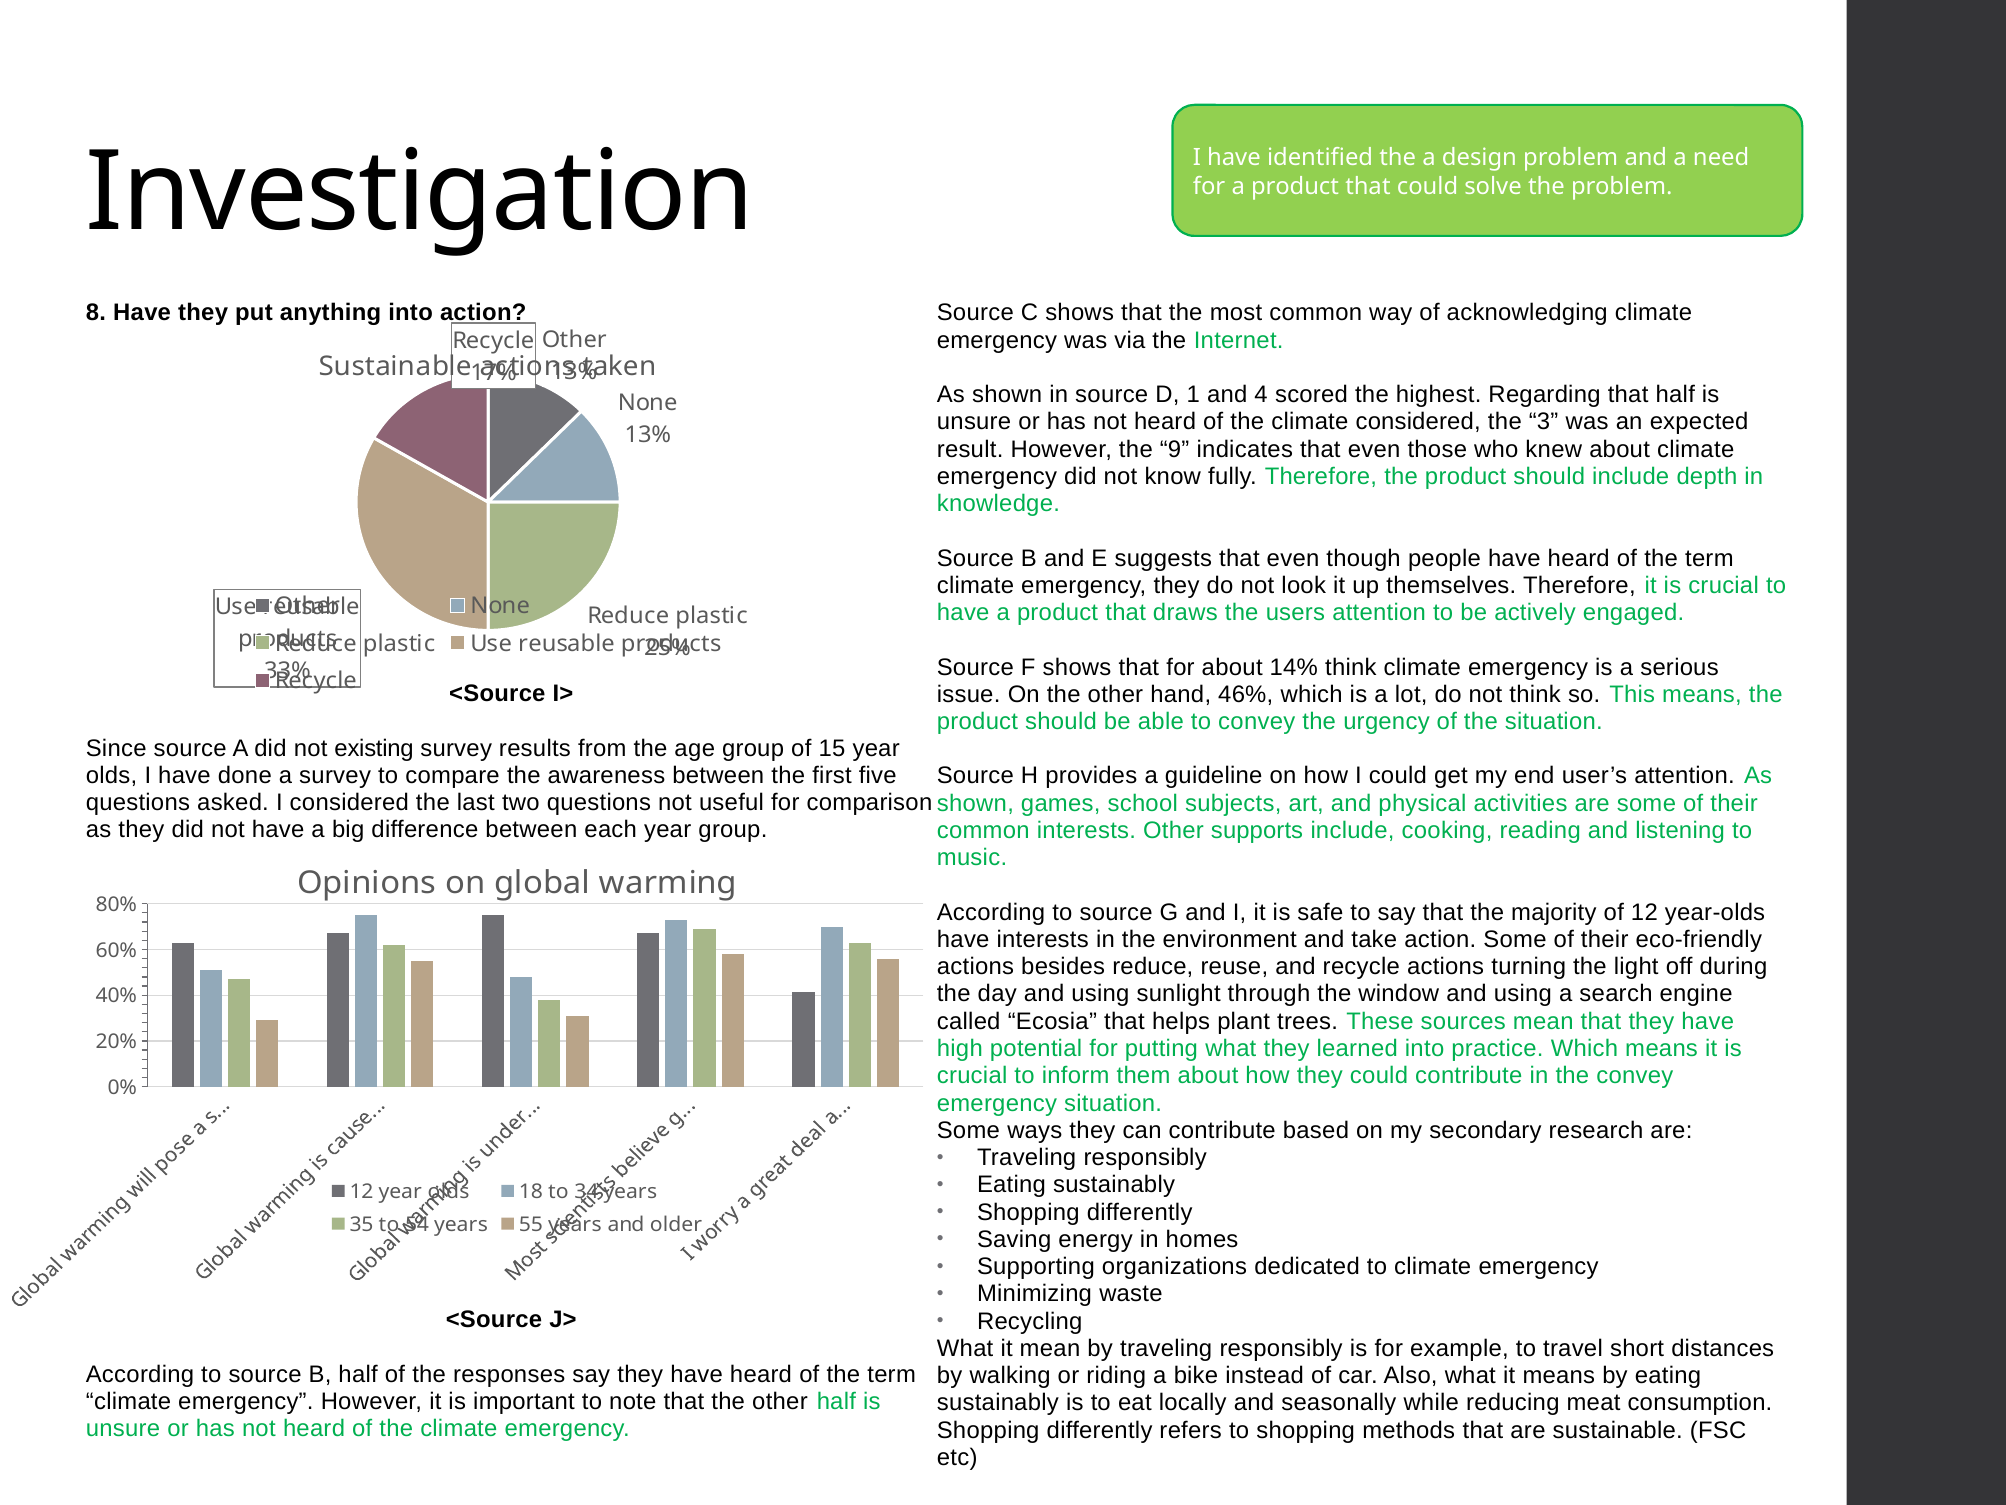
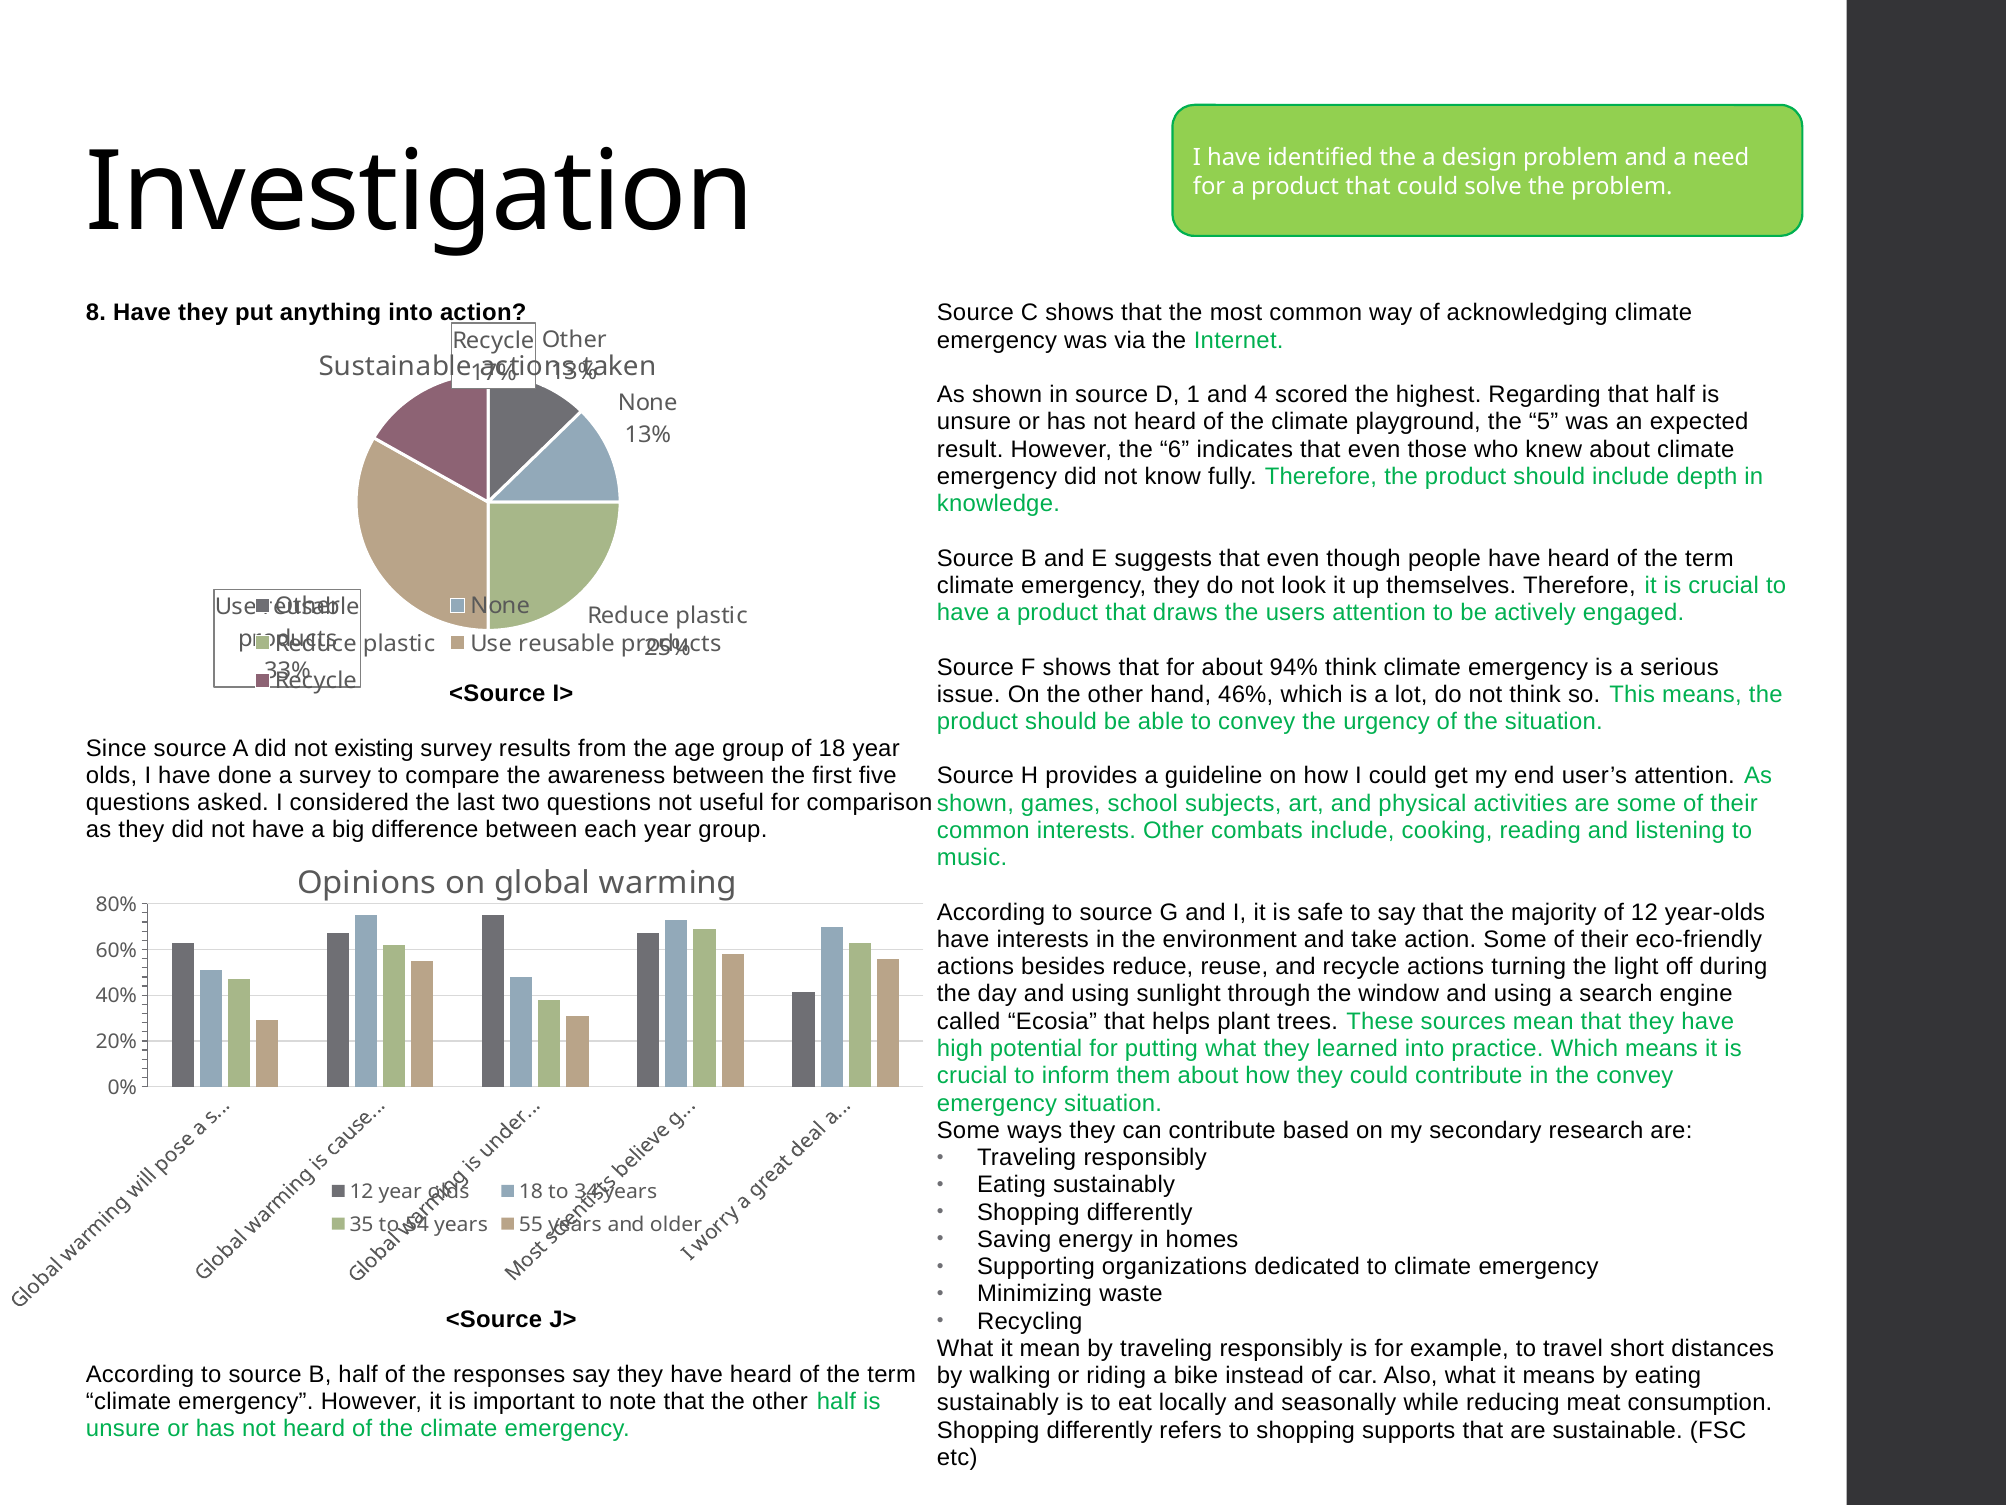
climate considered: considered -> playground (1418, 422)
3: 3 -> 5 (1544, 422)
9: 9 -> 6 (1175, 449)
14%: 14% -> 94% (1294, 667)
of 15: 15 -> 18 (832, 748)
supports: supports -> combats (1257, 830)
methods: methods -> supports (1409, 1430)
